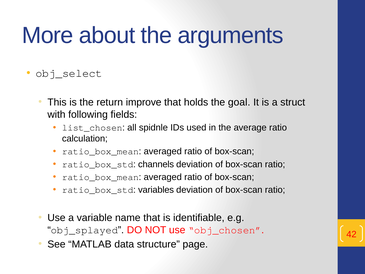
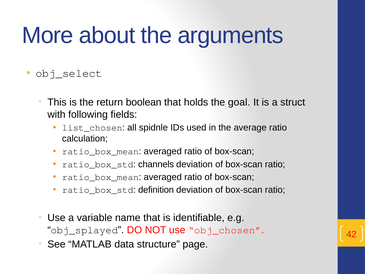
improve: improve -> boolean (144, 102)
variables: variables -> definition (156, 190)
